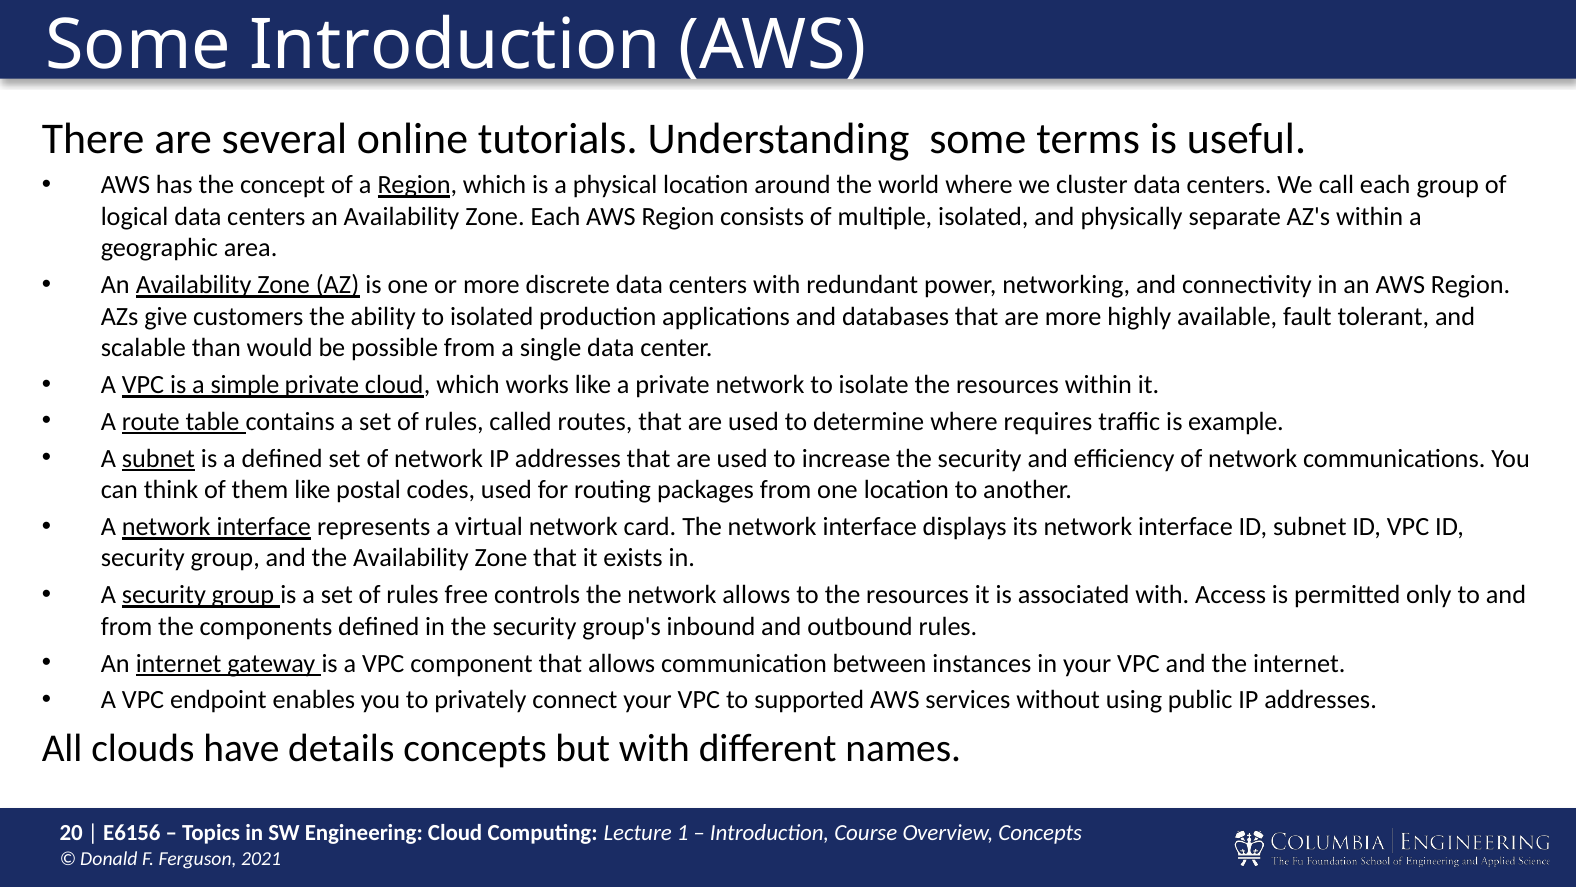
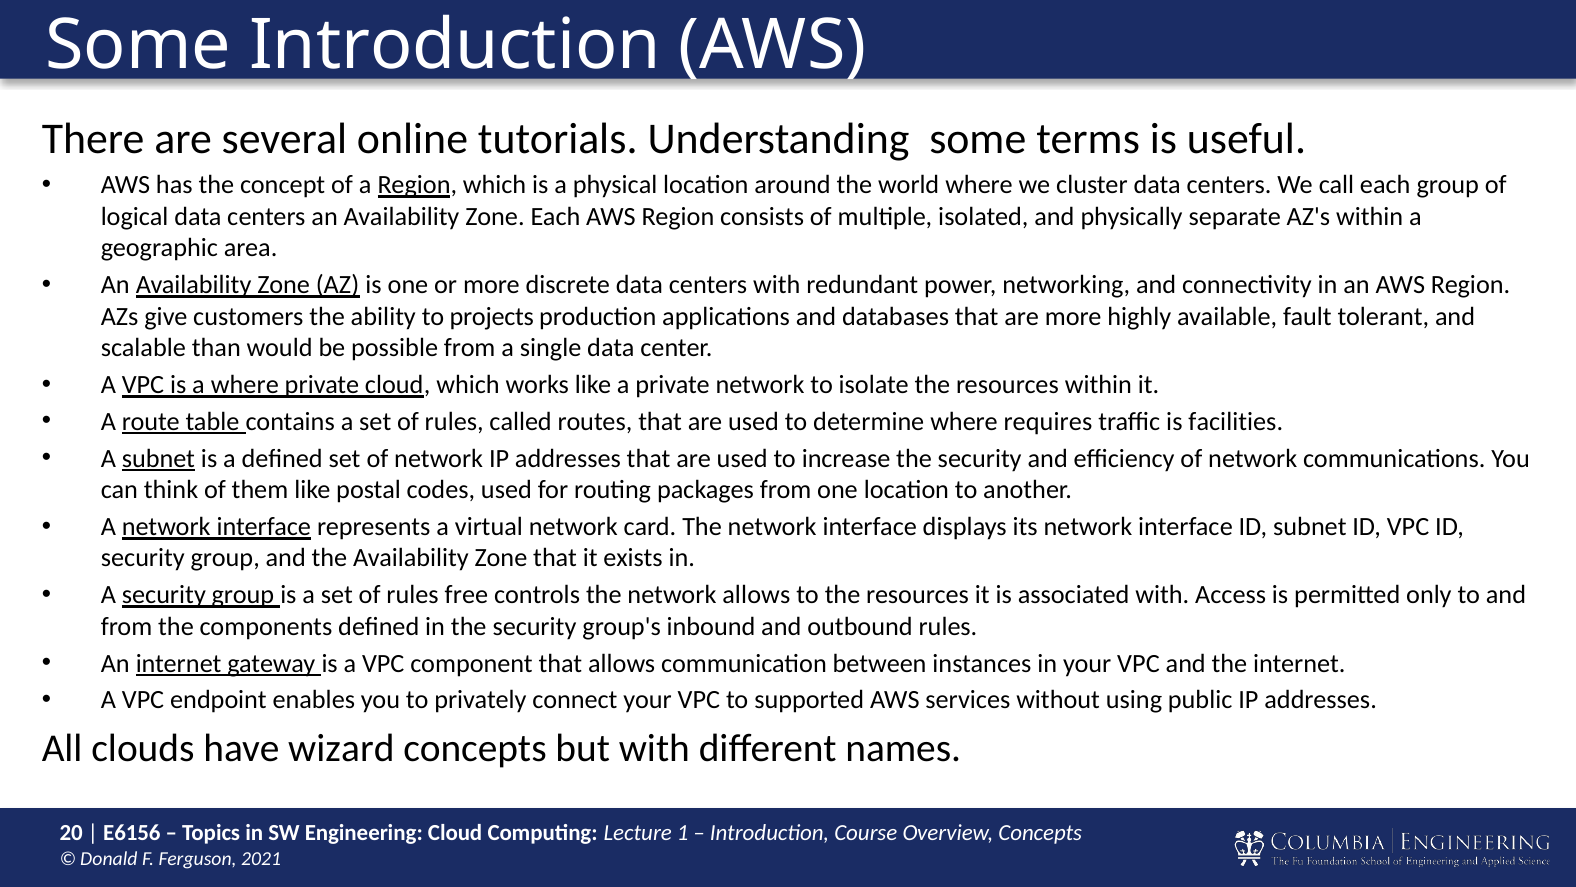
to isolated: isolated -> projects (492, 316)
a simple: simple -> where (245, 385)
example: example -> facilities (1236, 421)
details: details -> wizard (341, 748)
